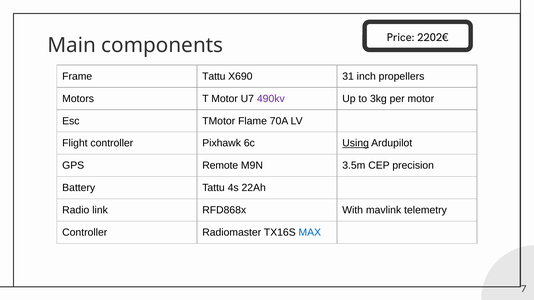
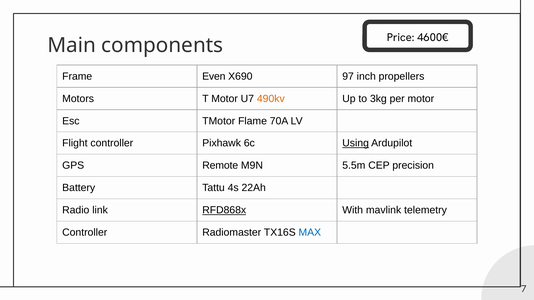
2202€: 2202€ -> 4600€ (433, 38)
Frame Tattu: Tattu -> Even (214, 76)
31: 31 -> 97 (348, 76)
490kv colour: purple -> orange (271, 99)
3.5m: 3.5m -> 5.5m (354, 166)
RFD868x underline: none -> present (224, 210)
